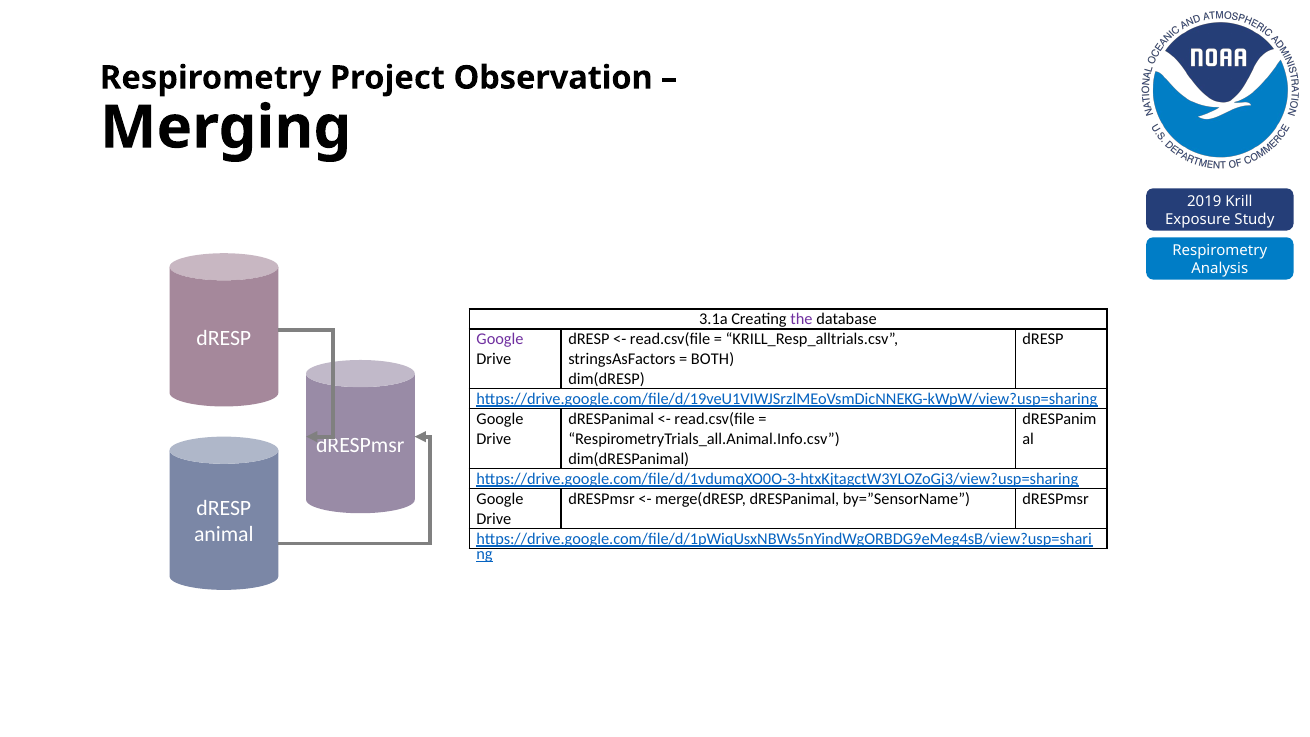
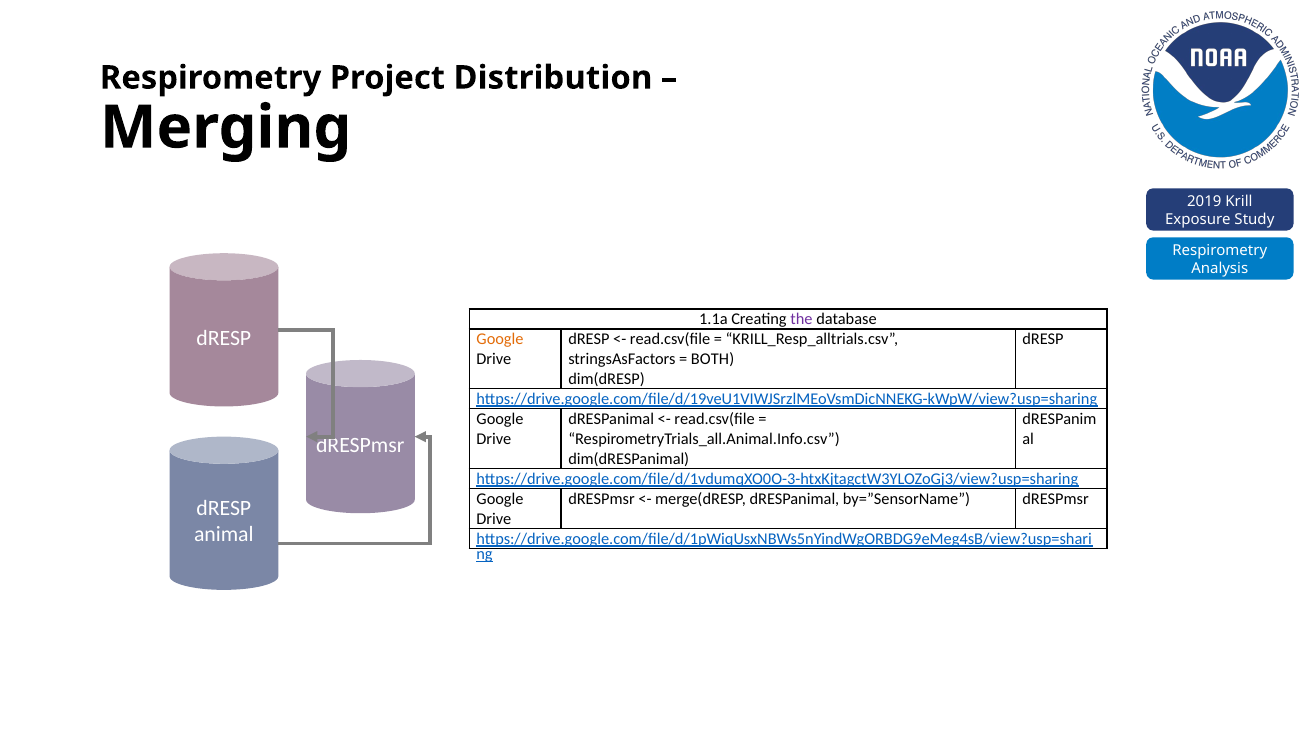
Observation: Observation -> Distribution (553, 78)
3.1a: 3.1a -> 1.1a (713, 319)
Google colour: purple -> orange (500, 339)
